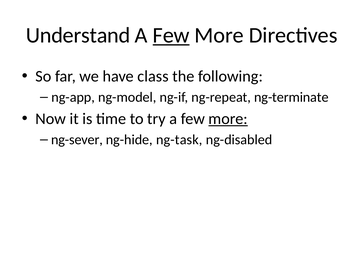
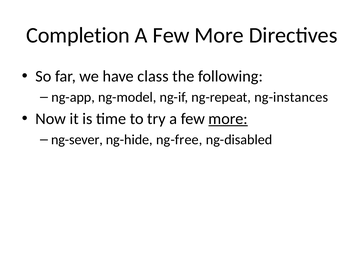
Understand: Understand -> Completion (78, 35)
Few underline: present -> none (171, 35)
ng-terminate: ng-terminate -> ng-instances (291, 97)
ng-task: ng-task -> ng-free (179, 140)
